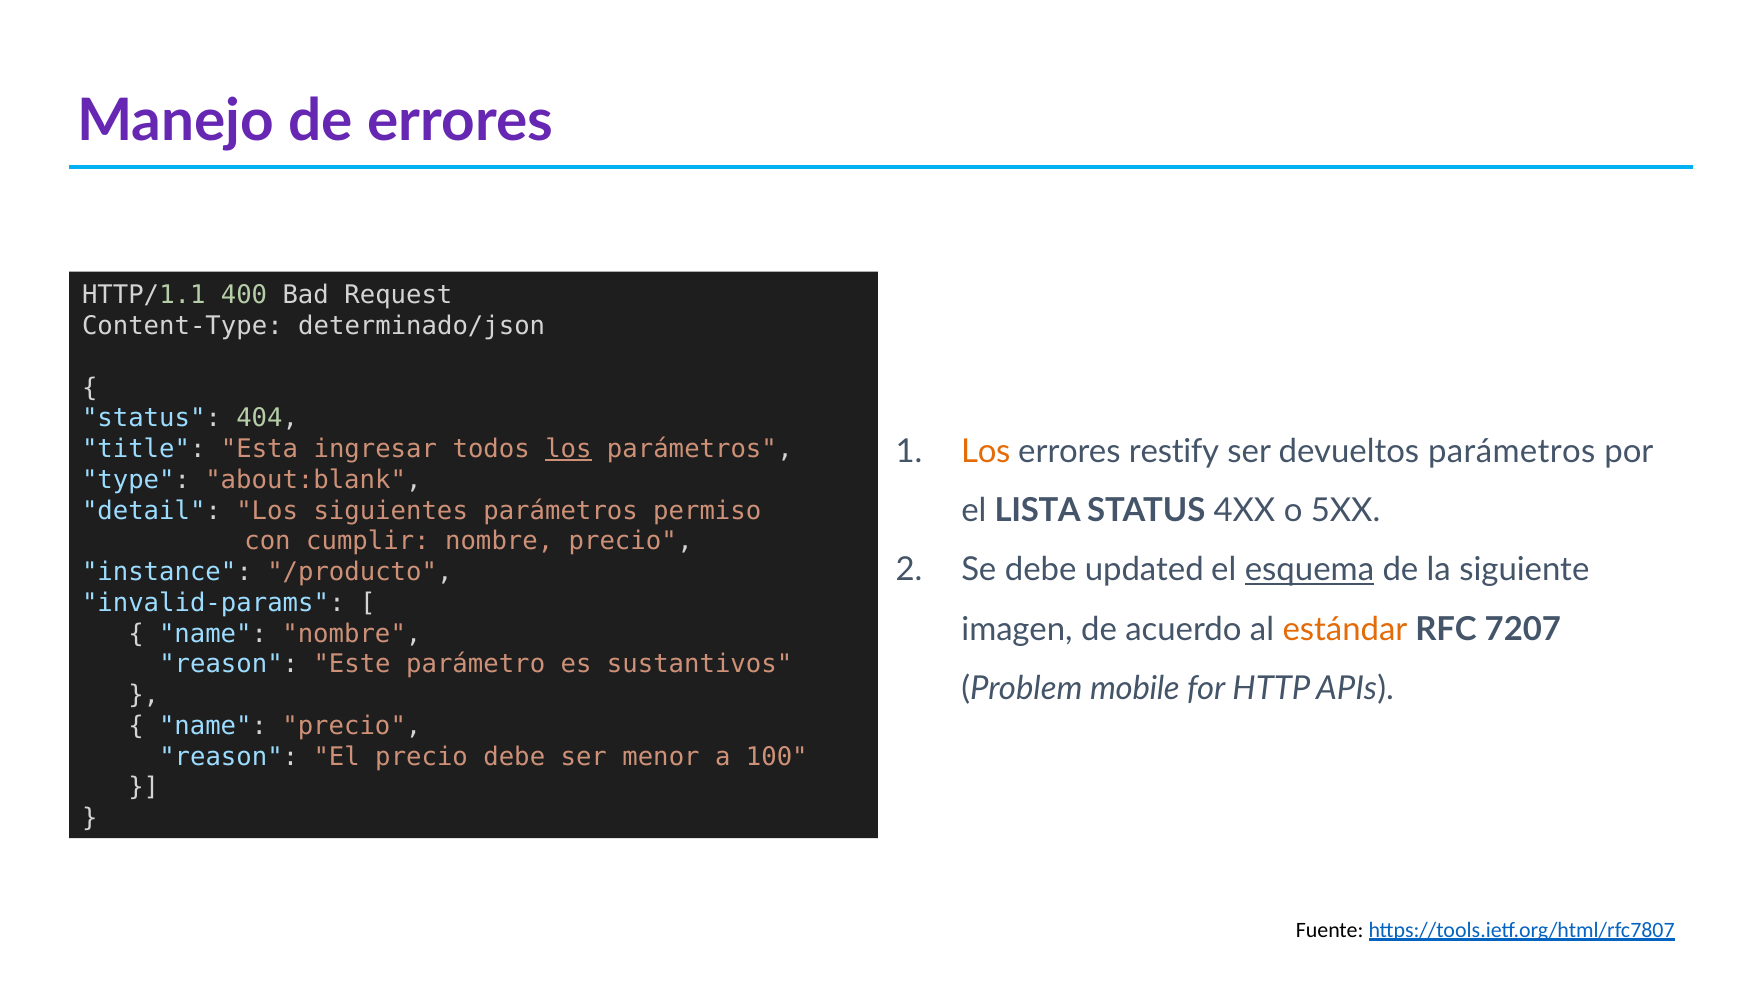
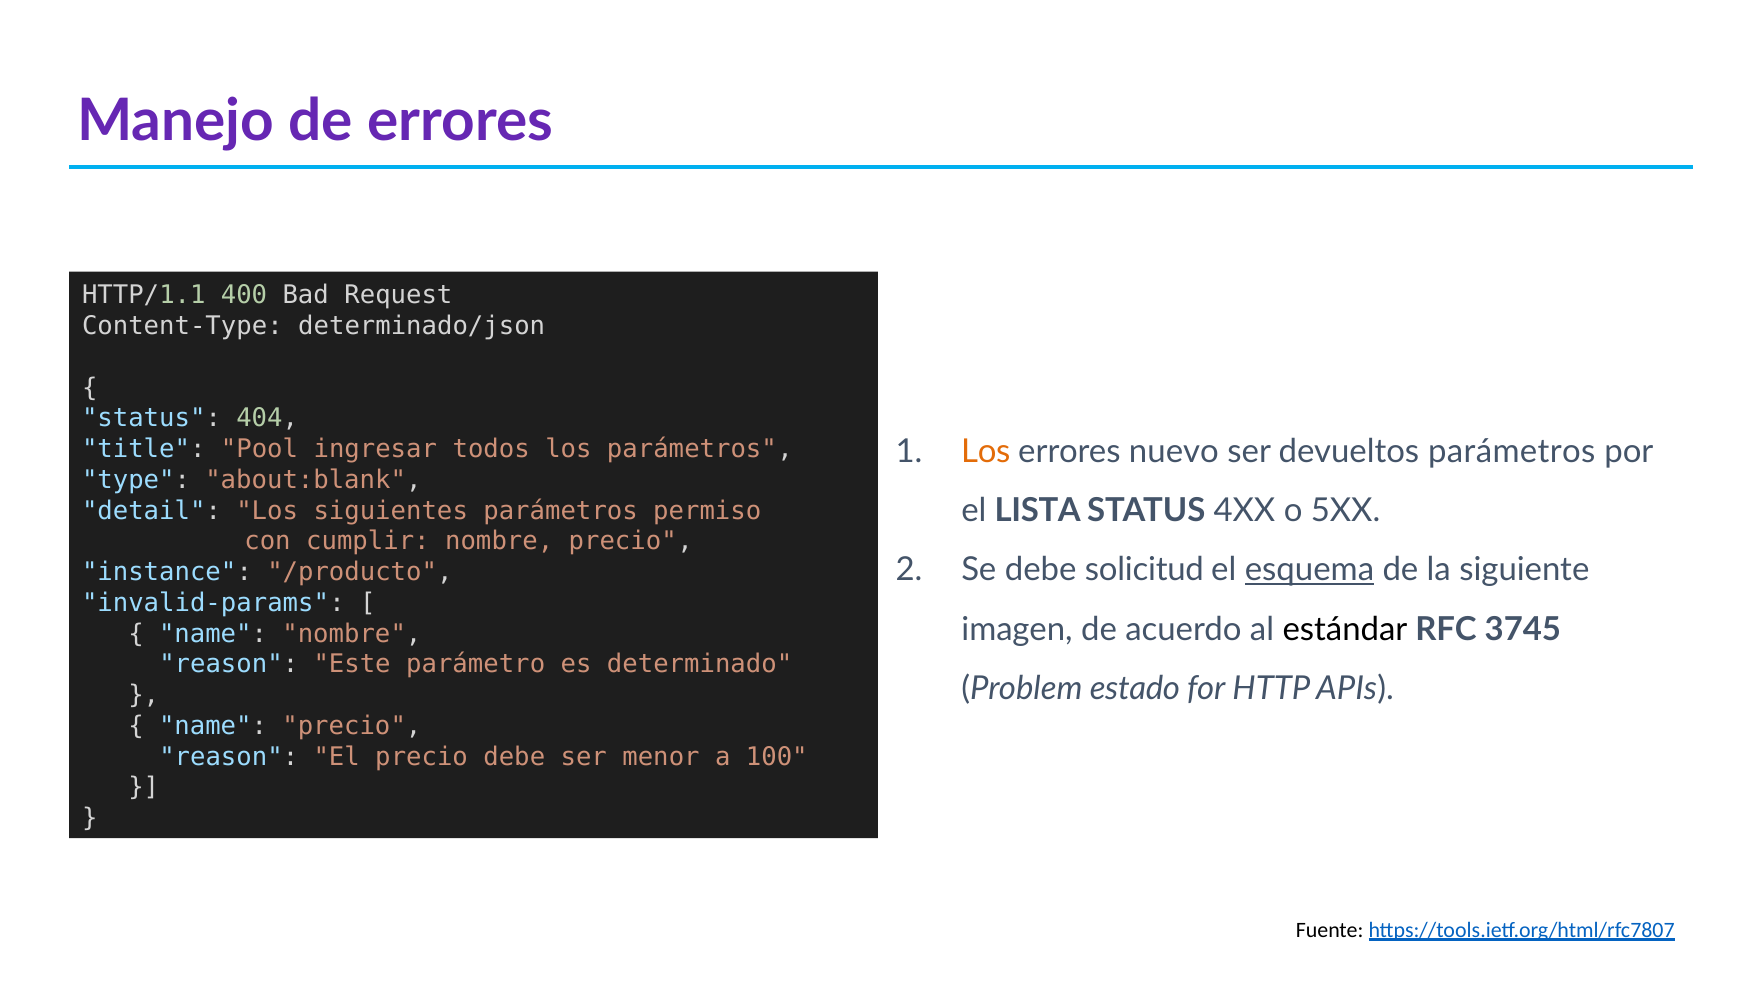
Esta: Esta -> Pool (260, 449)
los underline: present -> none (568, 449)
restify: restify -> nuevo (1174, 451)
updated: updated -> solicitud (1144, 570)
estándar colour: orange -> black (1345, 629)
7207: 7207 -> 3745 (1523, 629)
sustantivos: sustantivos -> determinado (700, 664)
mobile: mobile -> estado (1135, 688)
